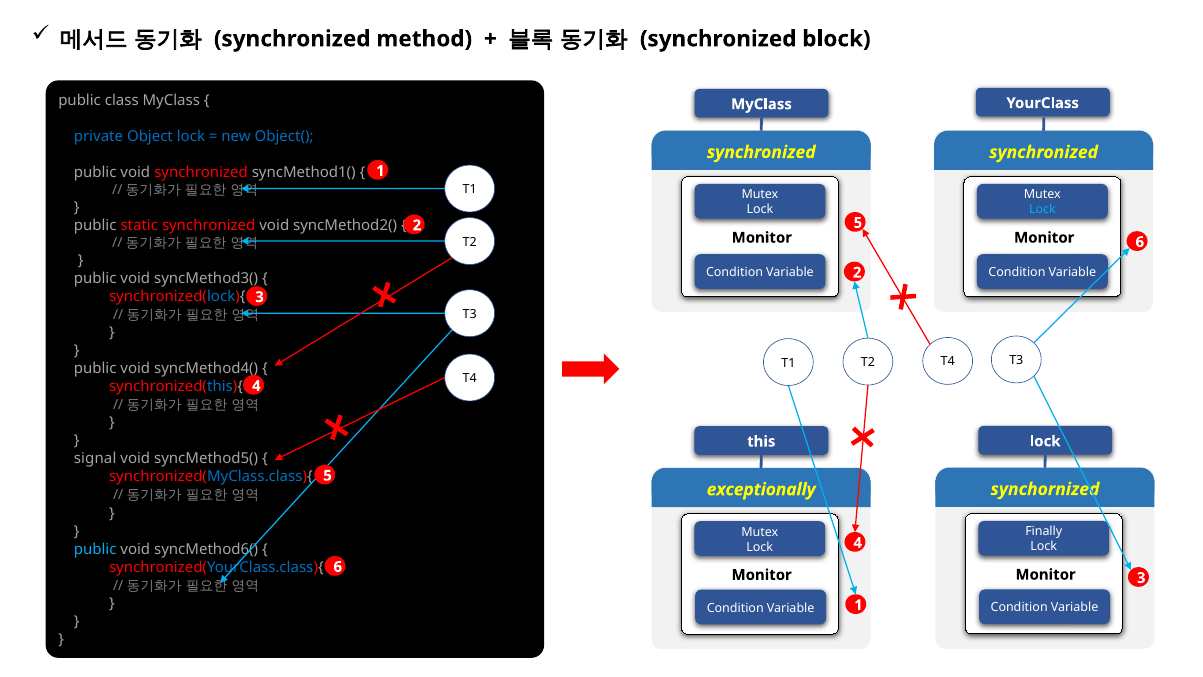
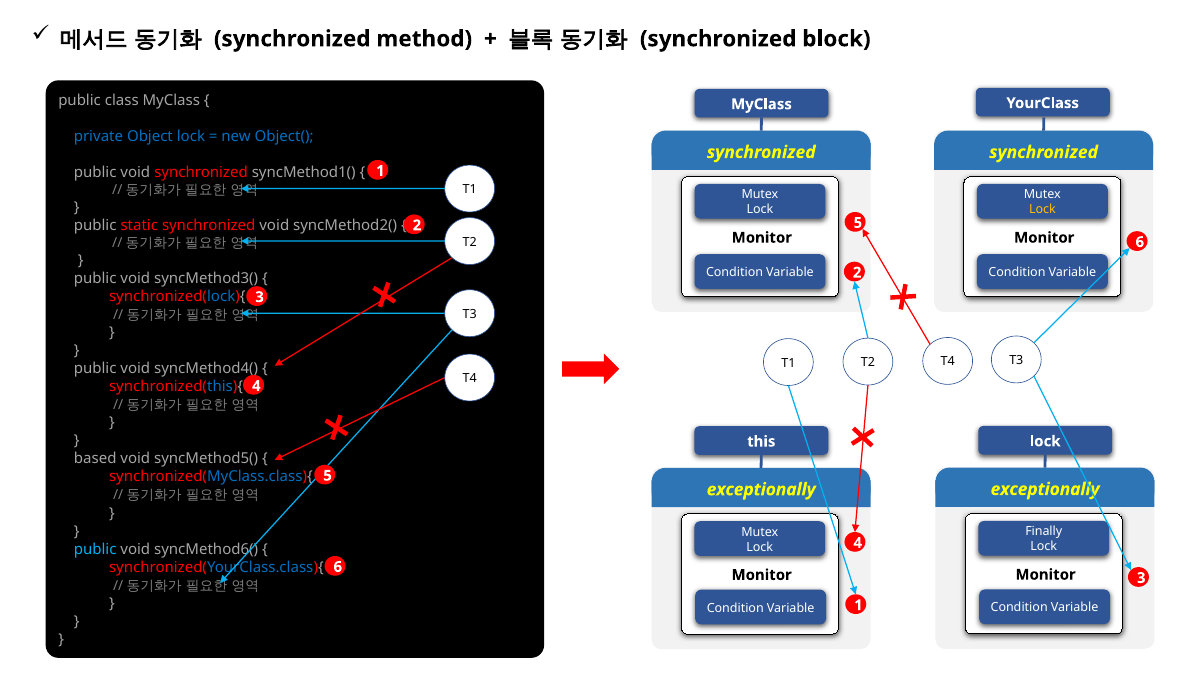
Lock colour: light blue -> yellow (1042, 210)
signal: signal -> based (95, 459)
synchornized: synchornized -> exceptionally (1045, 489)
